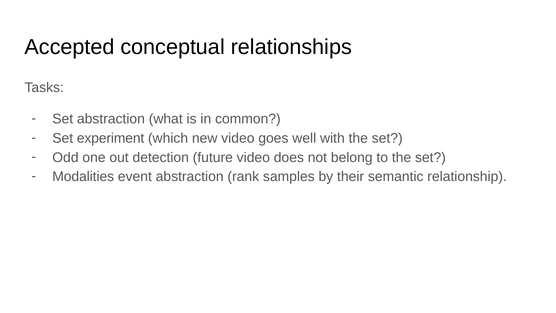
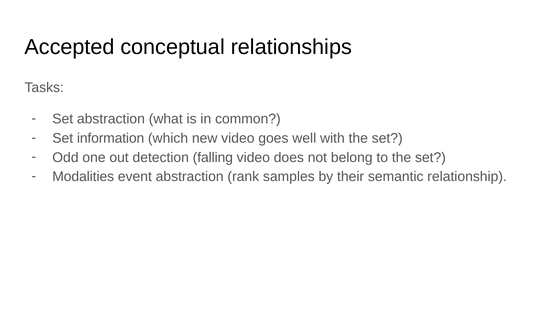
experiment: experiment -> information (111, 138)
future: future -> falling (213, 157)
